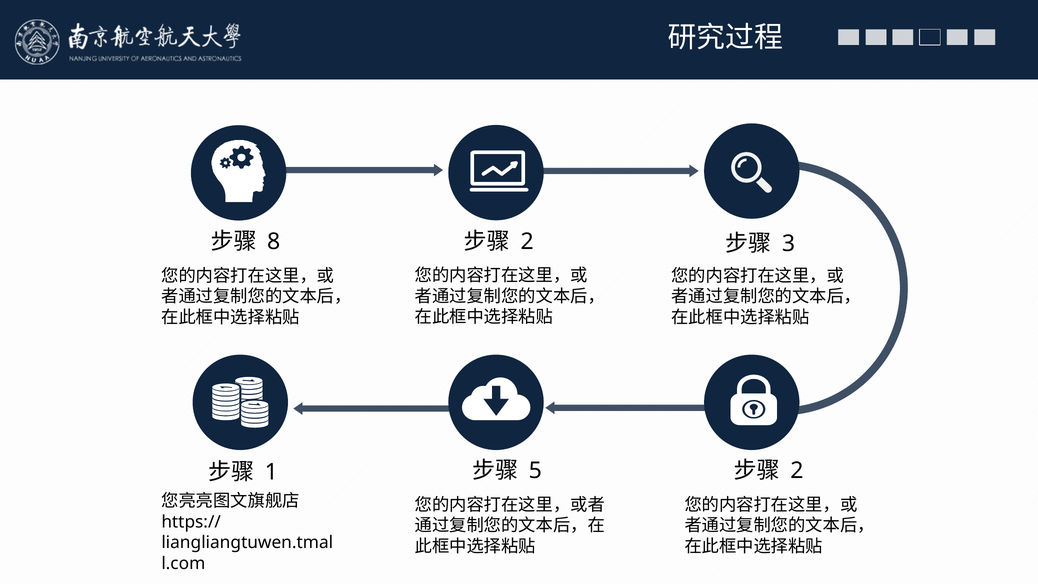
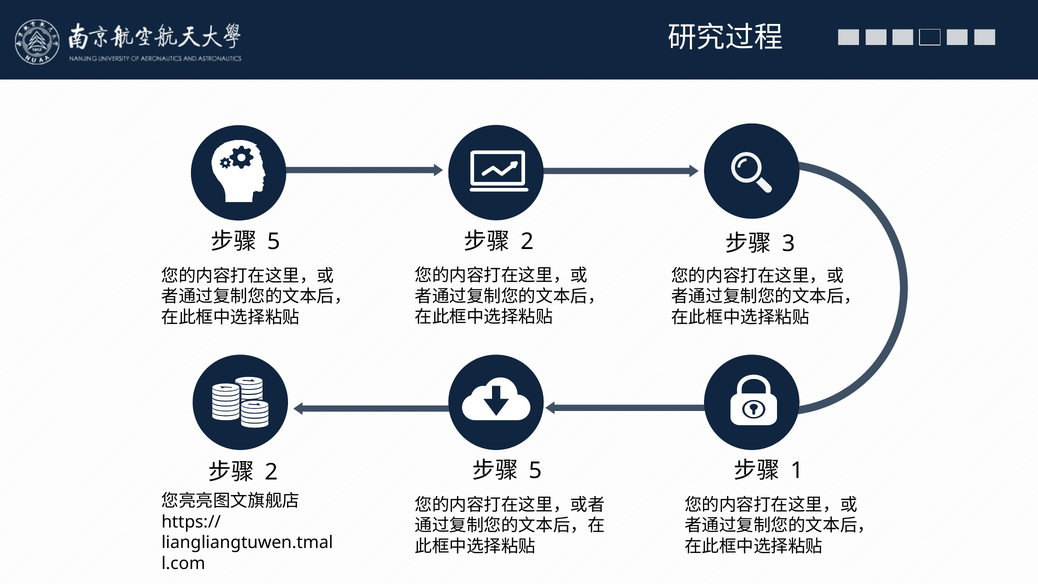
8: 8 -> 5 (274, 242)
2: 2 -> 1 (797, 470)
1: 1 -> 2 (271, 472)
